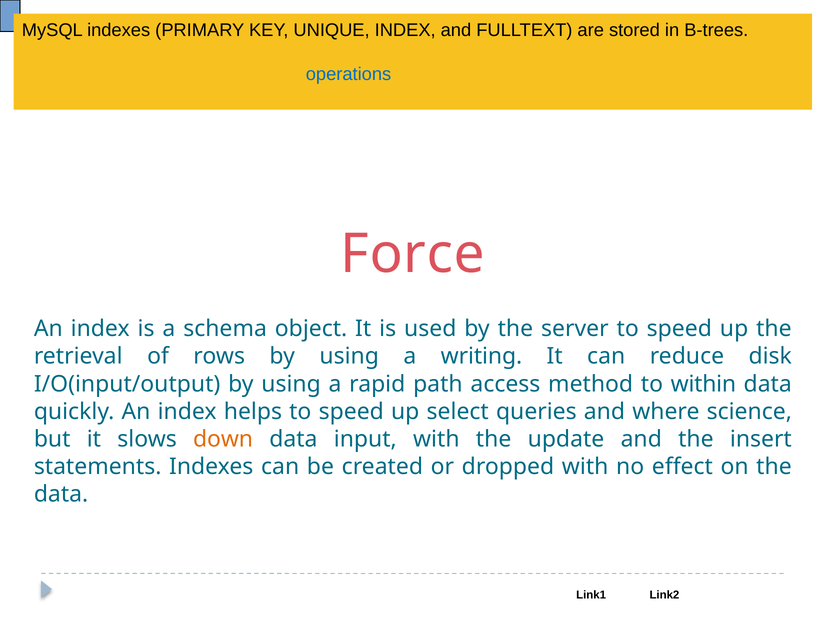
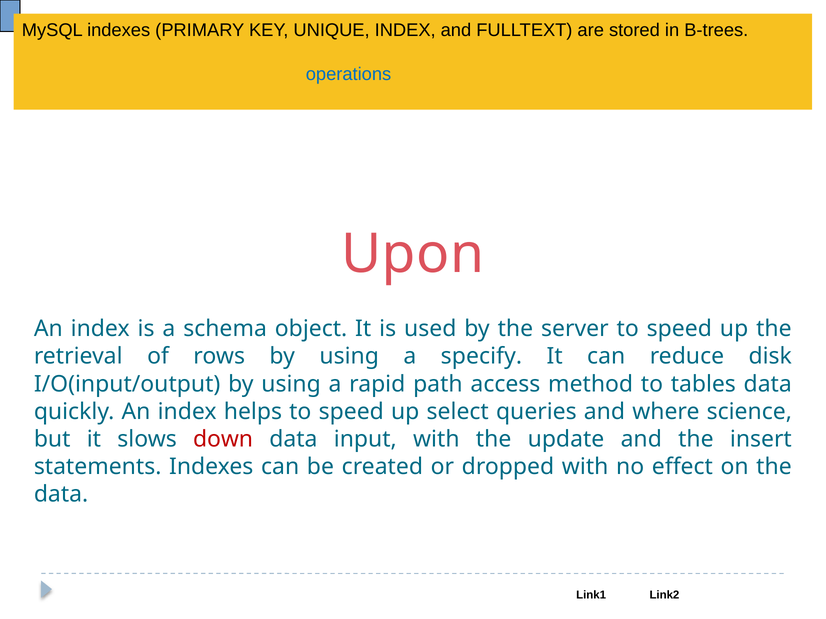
Force: Force -> Upon (413, 254)
writing: writing -> specify (481, 357)
to within: within -> tables (703, 384)
down colour: orange -> red (223, 439)
